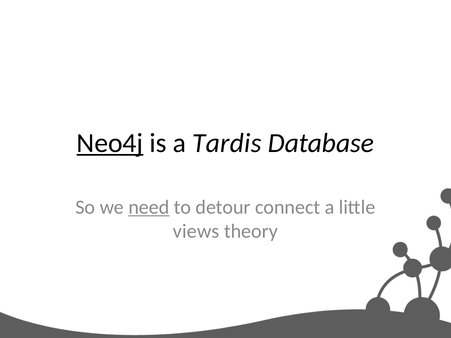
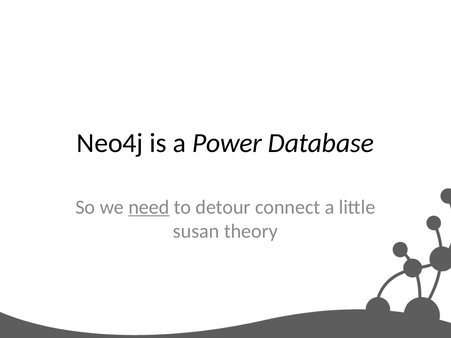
Neo4j underline: present -> none (110, 143)
Tardis: Tardis -> Power (227, 143)
views: views -> susan (196, 231)
